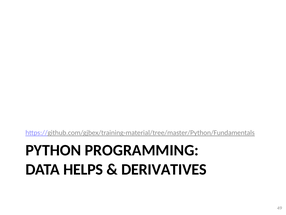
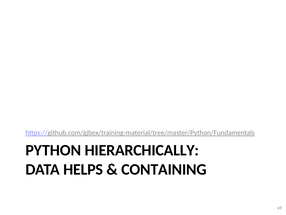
PROGRAMMING: PROGRAMMING -> HIERARCHICALLY (142, 150)
DERIVATIVES: DERIVATIVES -> CONTAINING (164, 169)
